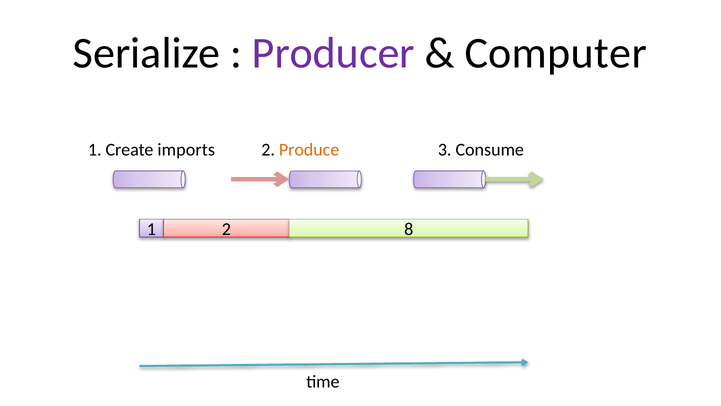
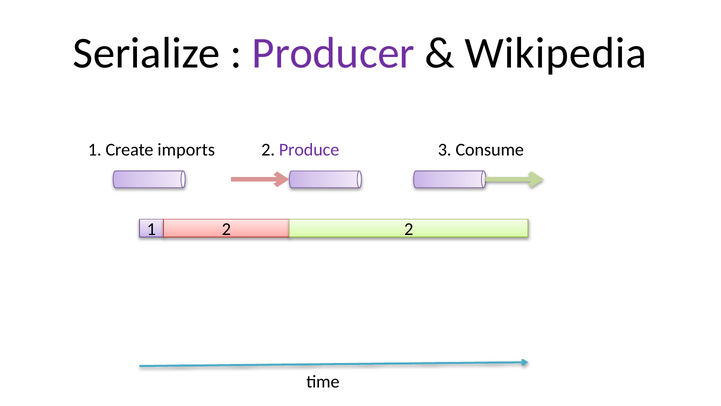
Computer: Computer -> Wikipedia (556, 53)
Produce colour: orange -> purple (309, 150)
2 8: 8 -> 2 (409, 229)
